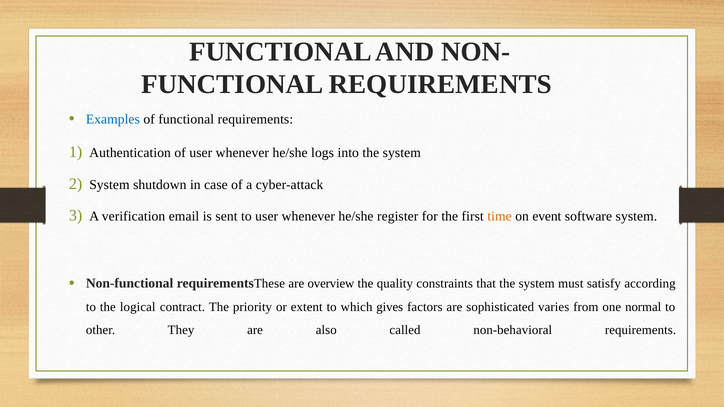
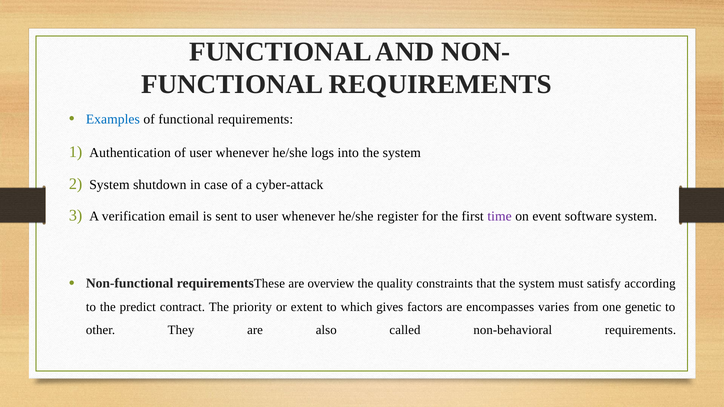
time colour: orange -> purple (500, 217)
logical: logical -> predict (138, 307)
sophisticated: sophisticated -> encompasses (500, 307)
normal: normal -> genetic (643, 307)
